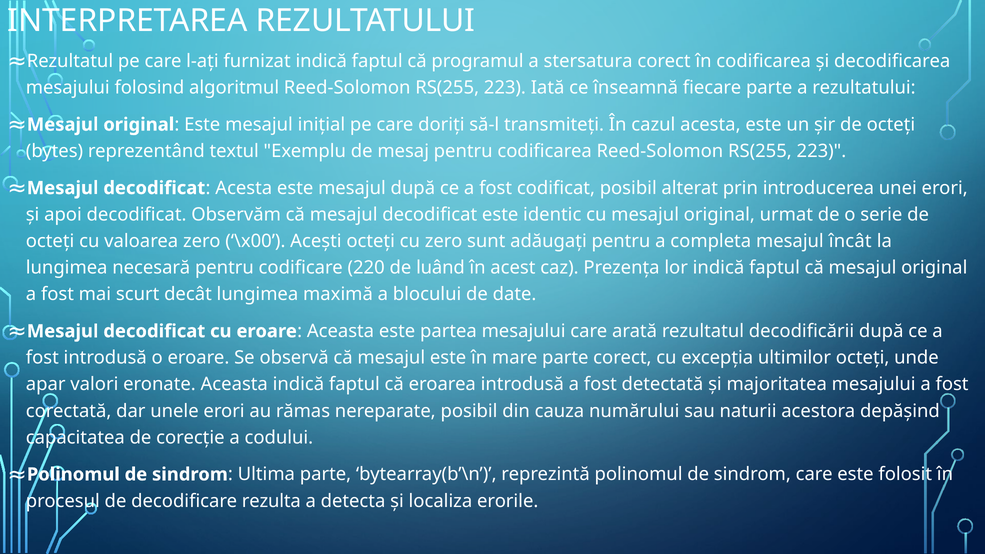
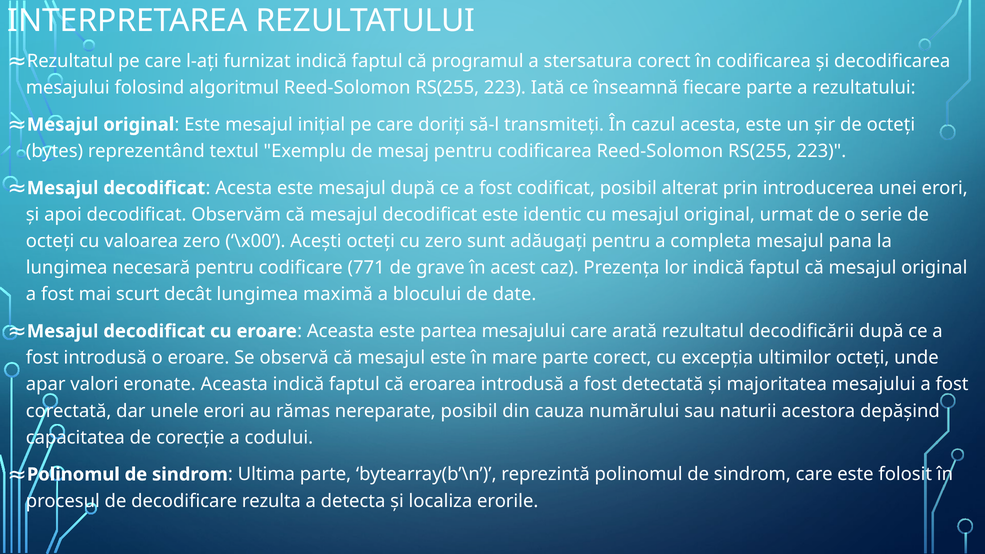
încât: încât -> pana (850, 241)
220: 220 -> 771 (366, 268)
luând: luând -> grave (440, 268)
